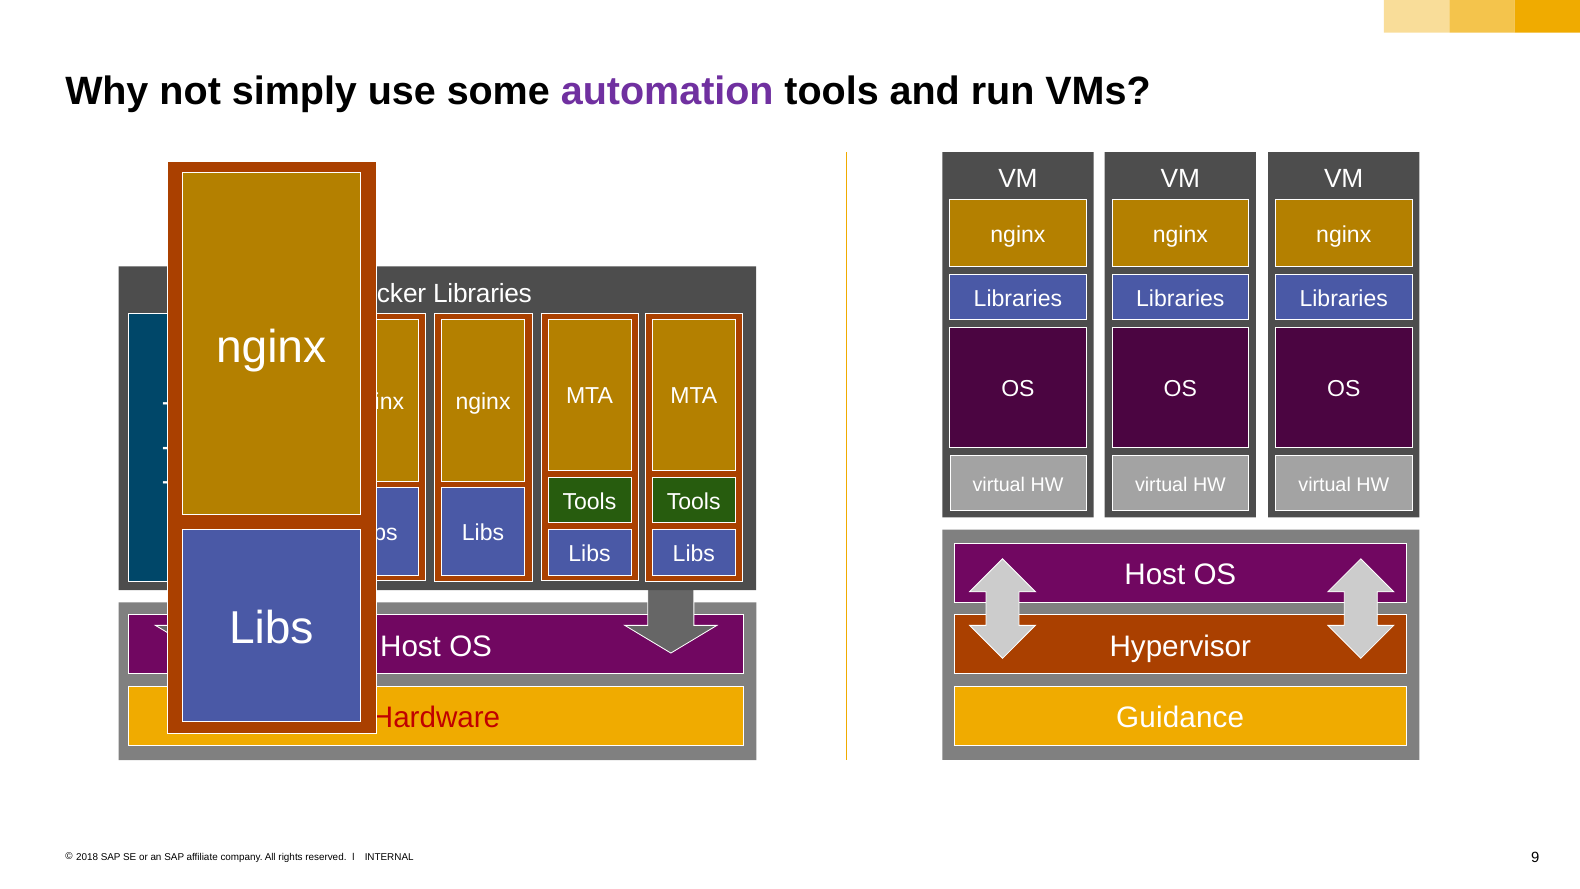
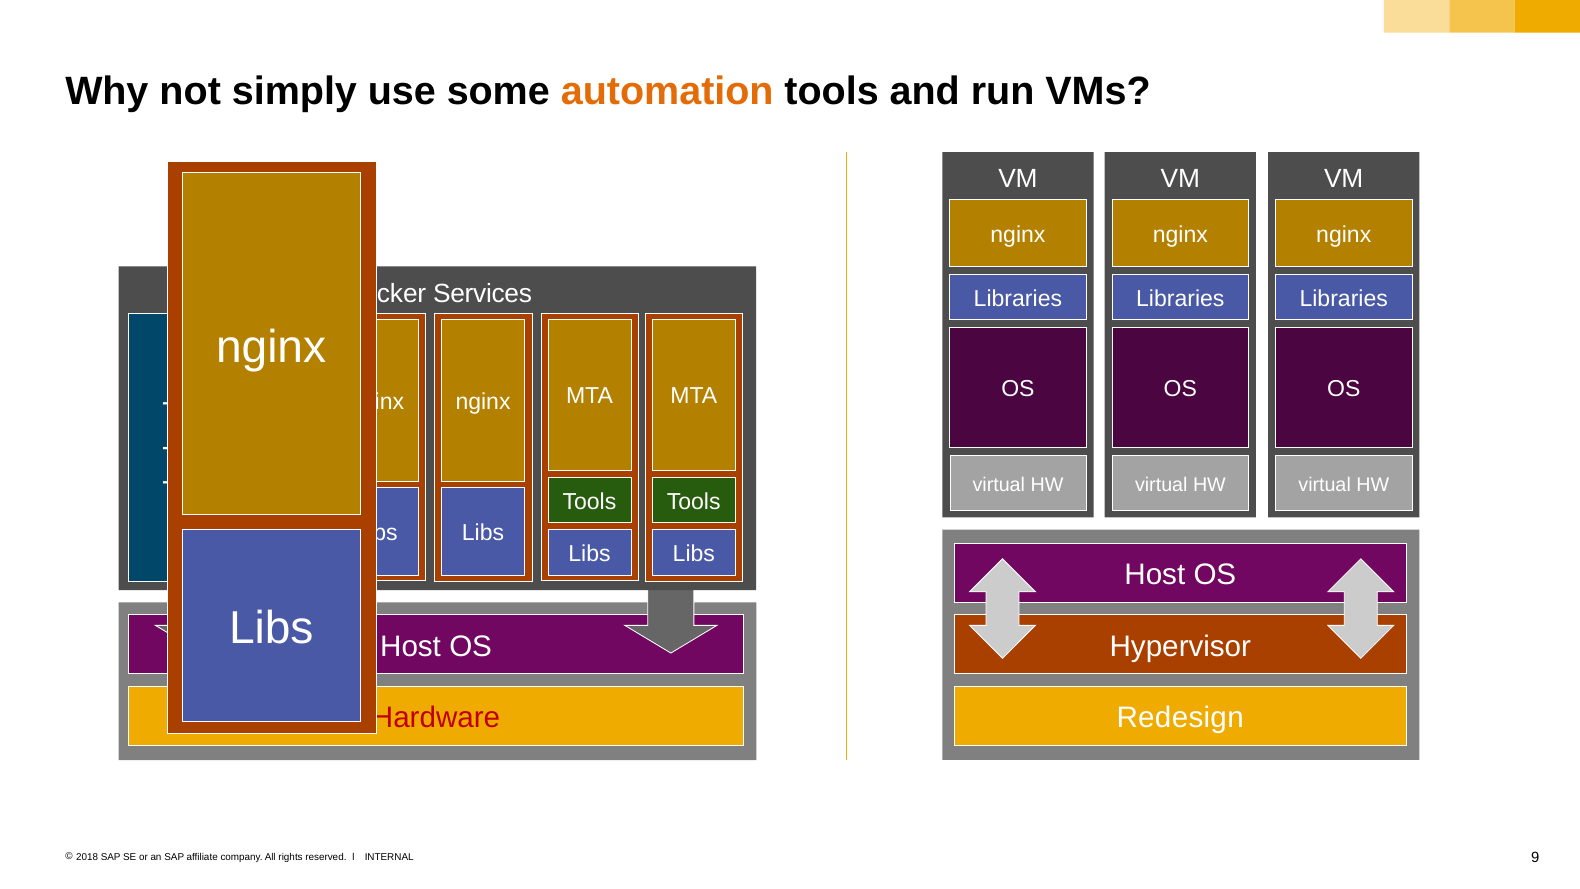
automation colour: purple -> orange (667, 92)
Libraries: Libraries -> Services (483, 293)
Guidance: Guidance -> Redesign (1180, 718)
